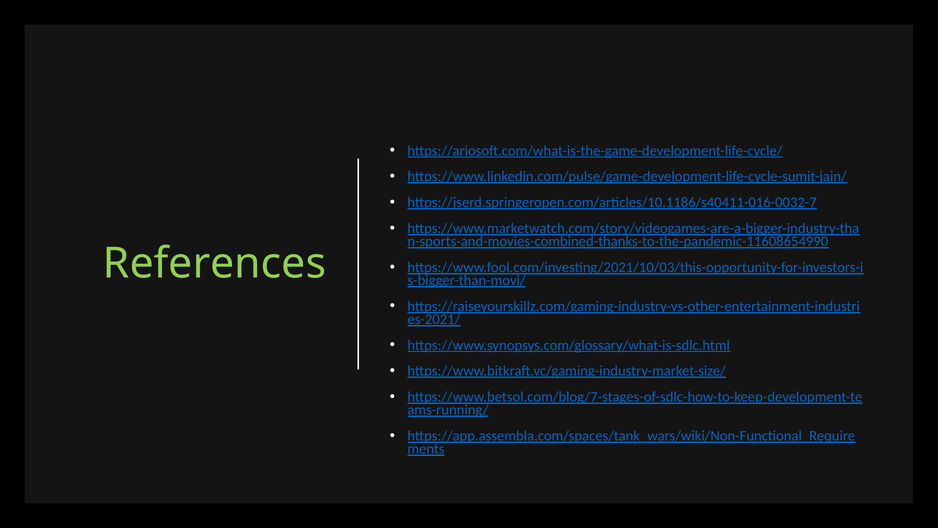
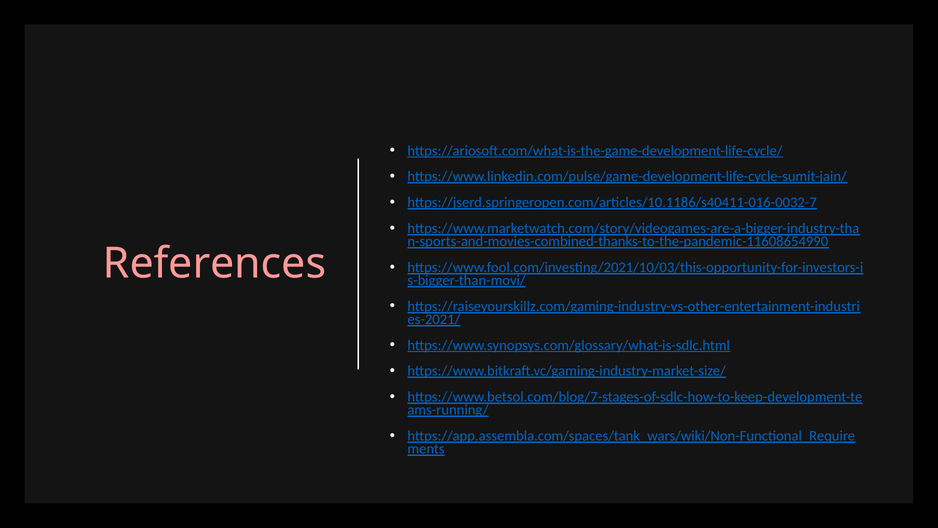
References colour: light green -> pink (215, 264)
